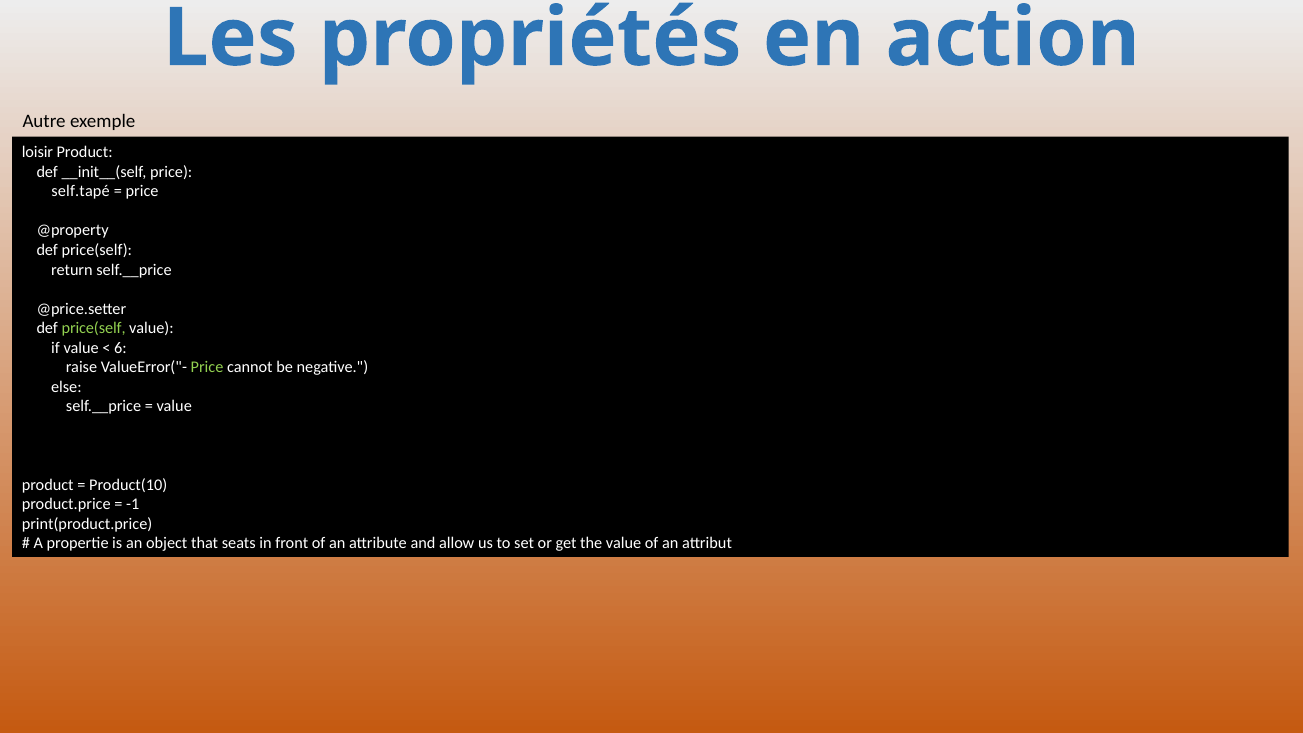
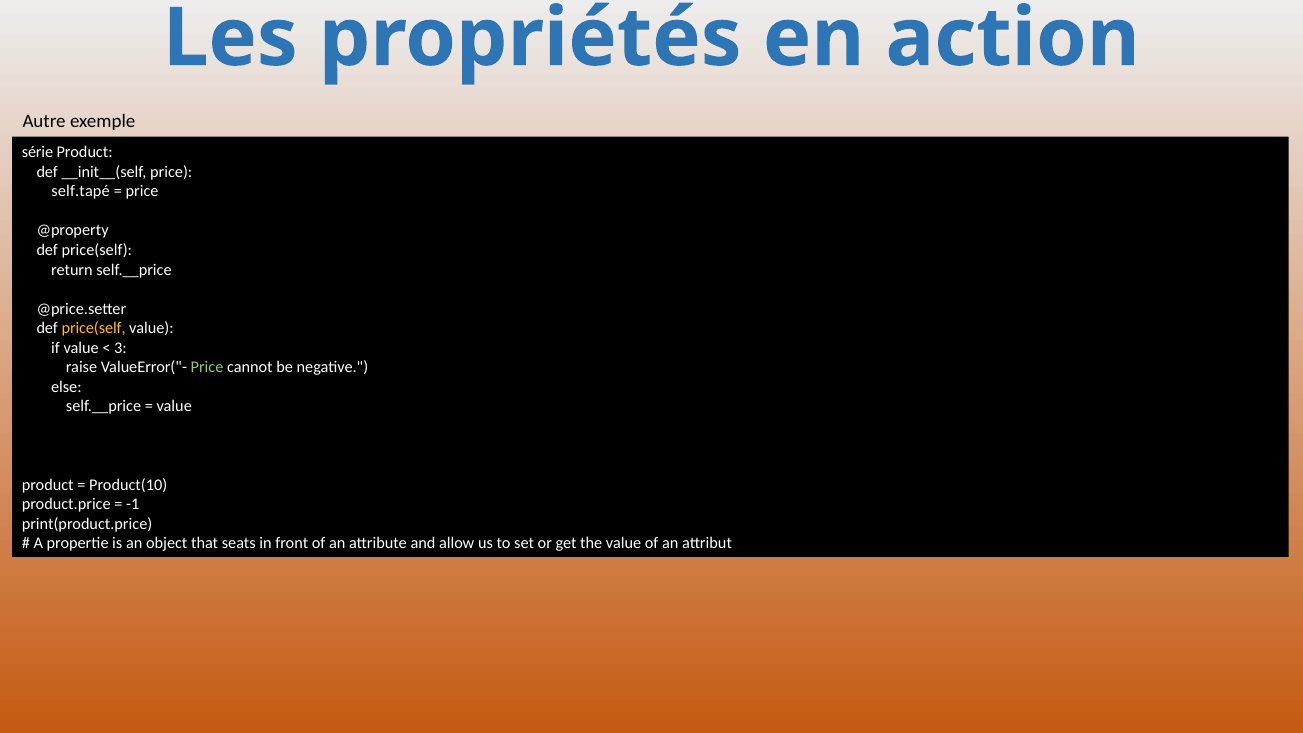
loisir: loisir -> série (37, 152)
price(self colour: light green -> yellow (94, 328)
6: 6 -> 3 (120, 348)
